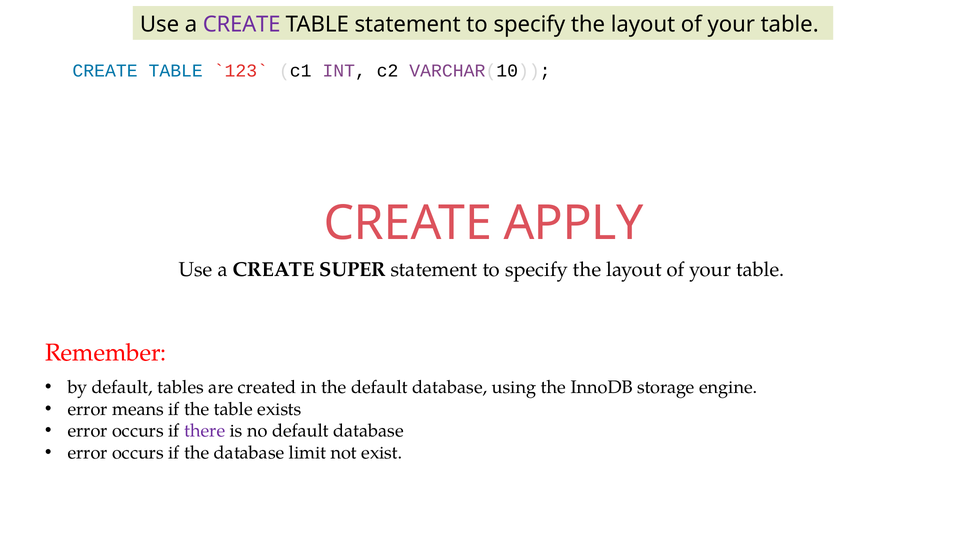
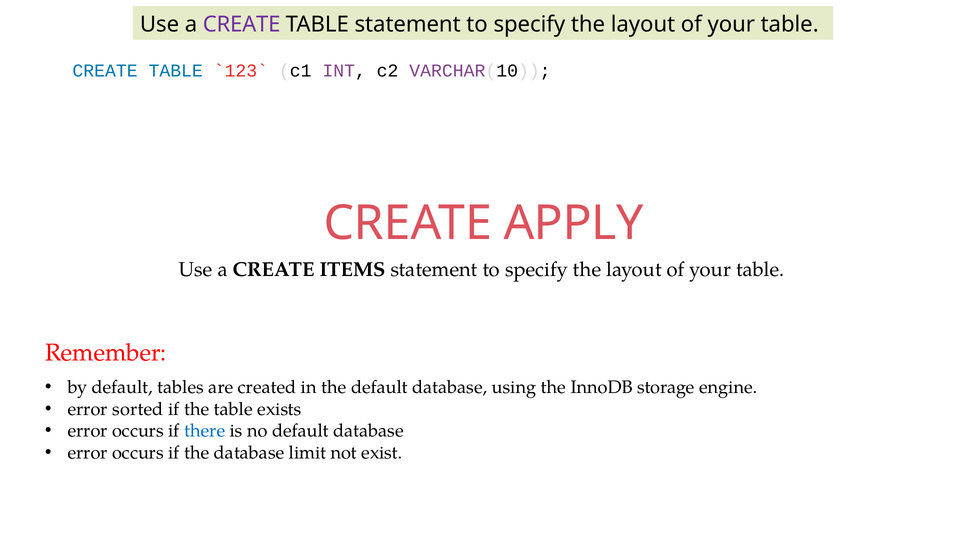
SUPER: SUPER -> ITEMS (353, 269)
means: means -> sorted (138, 409)
there colour: purple -> blue (205, 430)
